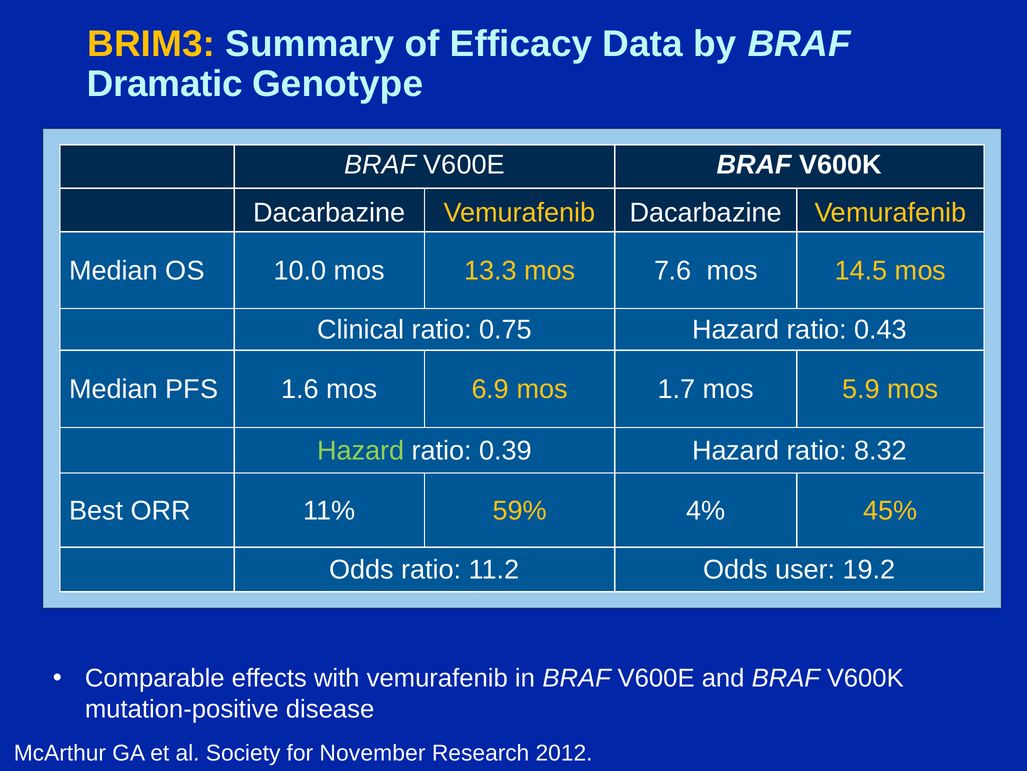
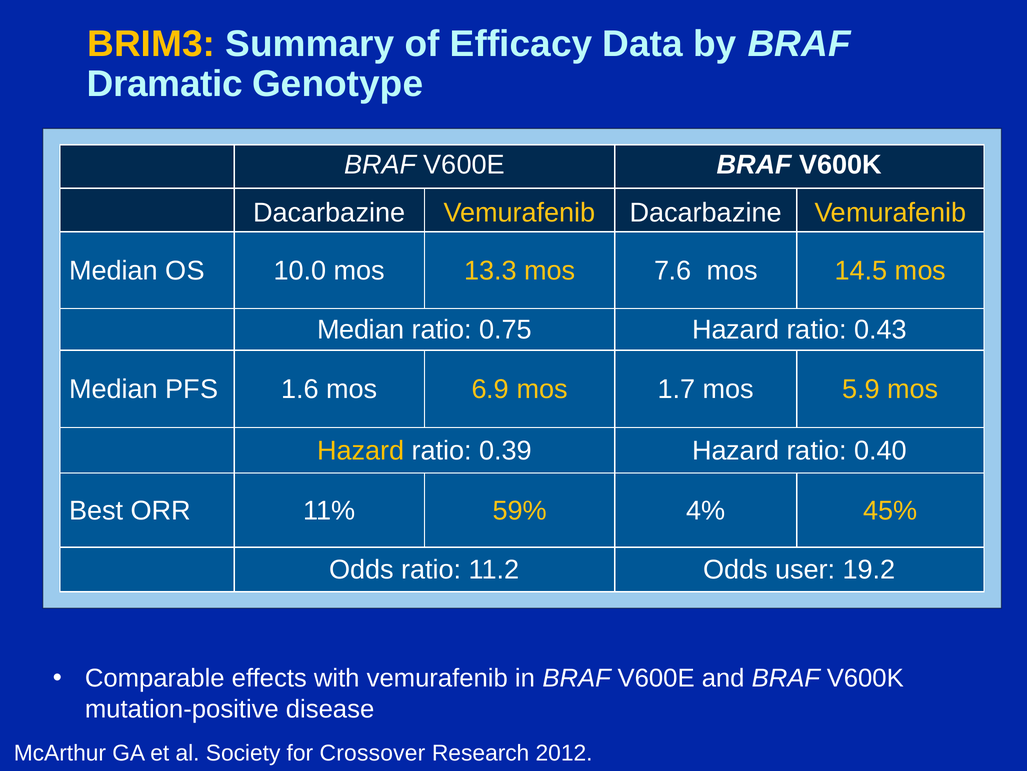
Clinical: Clinical -> Median (361, 330)
Hazard colour: light green -> yellow (361, 450)
8.32: 8.32 -> 0.40 (880, 450)
November: November -> Crossover (372, 753)
